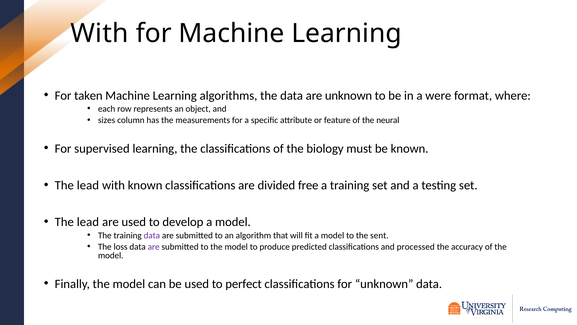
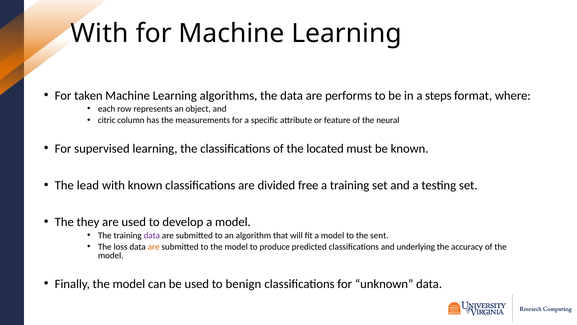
are unknown: unknown -> performs (349, 95)
were: were -> steps (438, 95)
sizes: sizes -> citric (107, 120)
biology: biology -> located (325, 148)
lead: lead -> they (88, 222)
are colour: purple -> orange (154, 247)
processed: processed -> underlying (416, 247)
perfect: perfect -> benign (243, 284)
